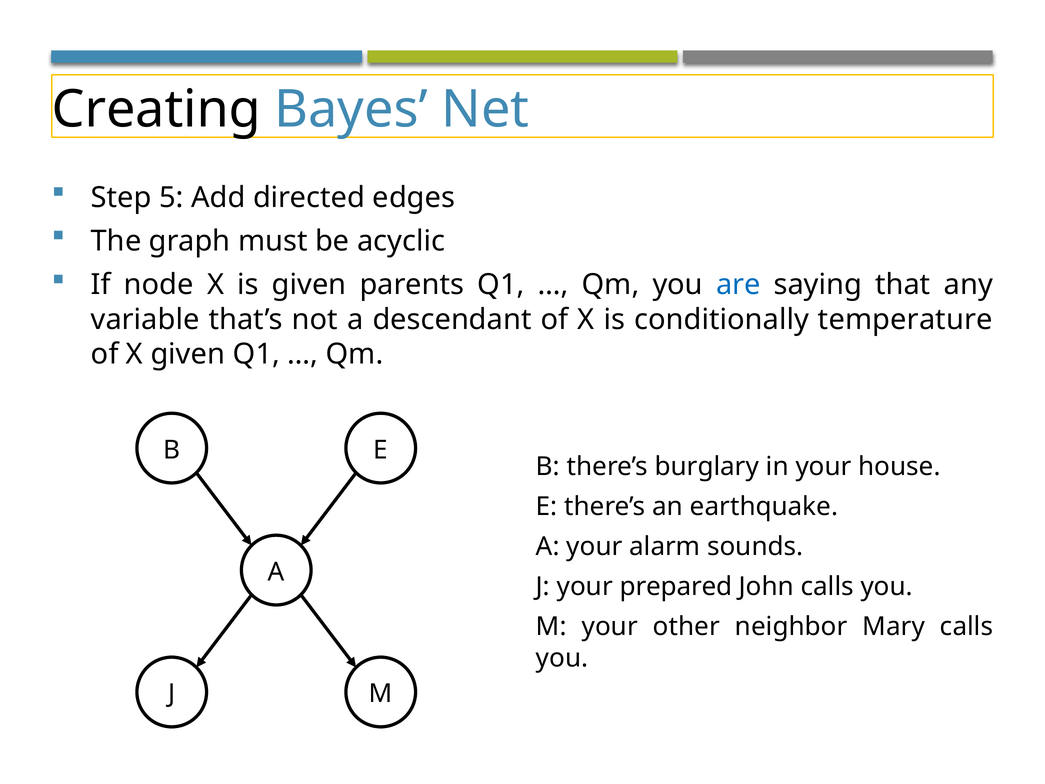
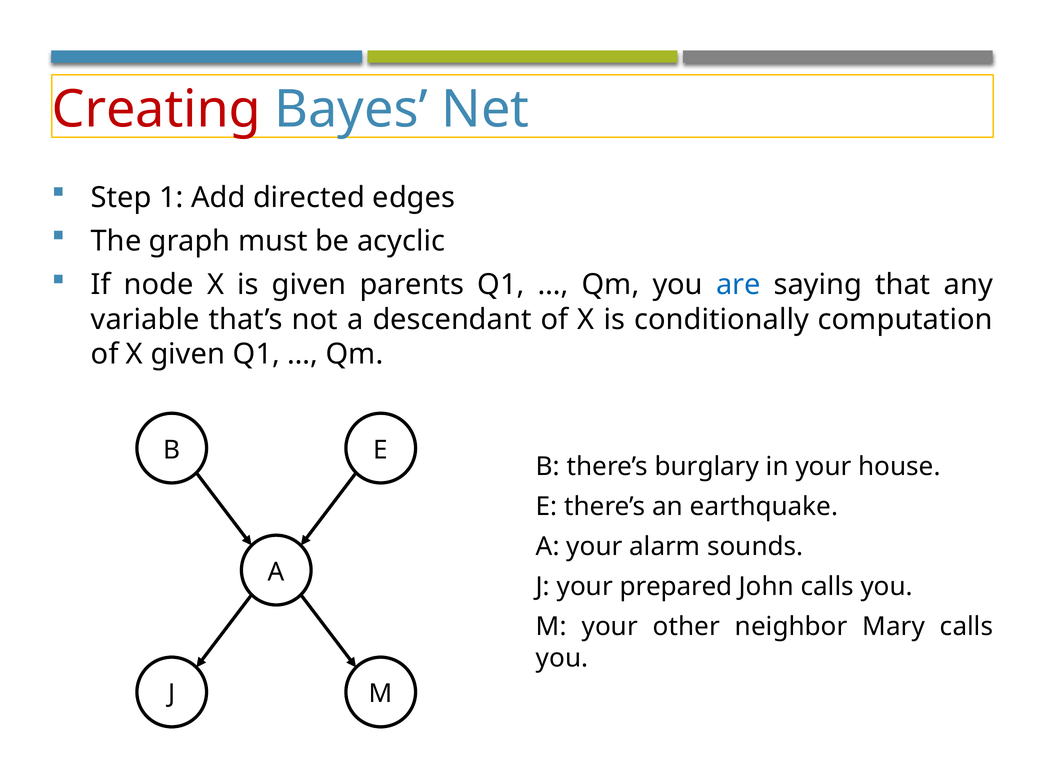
Creating colour: black -> red (156, 110)
5: 5 -> 1 (171, 197)
temperature: temperature -> computation (905, 319)
